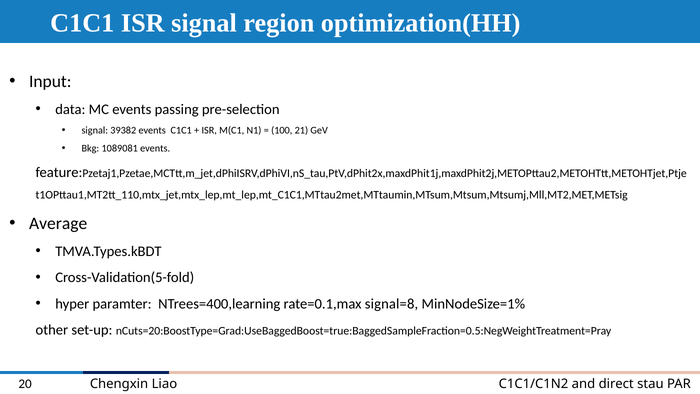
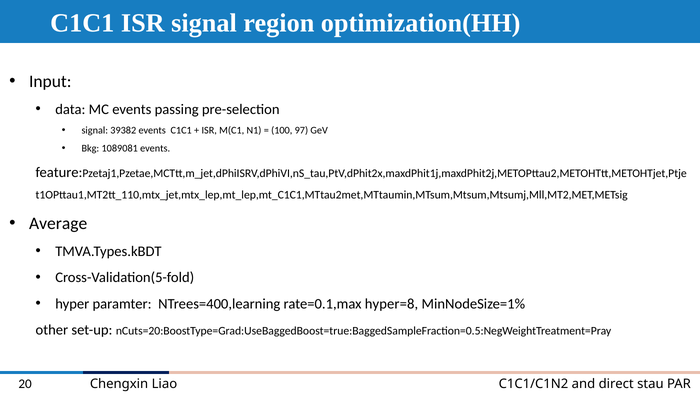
21: 21 -> 97 (301, 130)
signal=8: signal=8 -> hyper=8 (392, 304)
